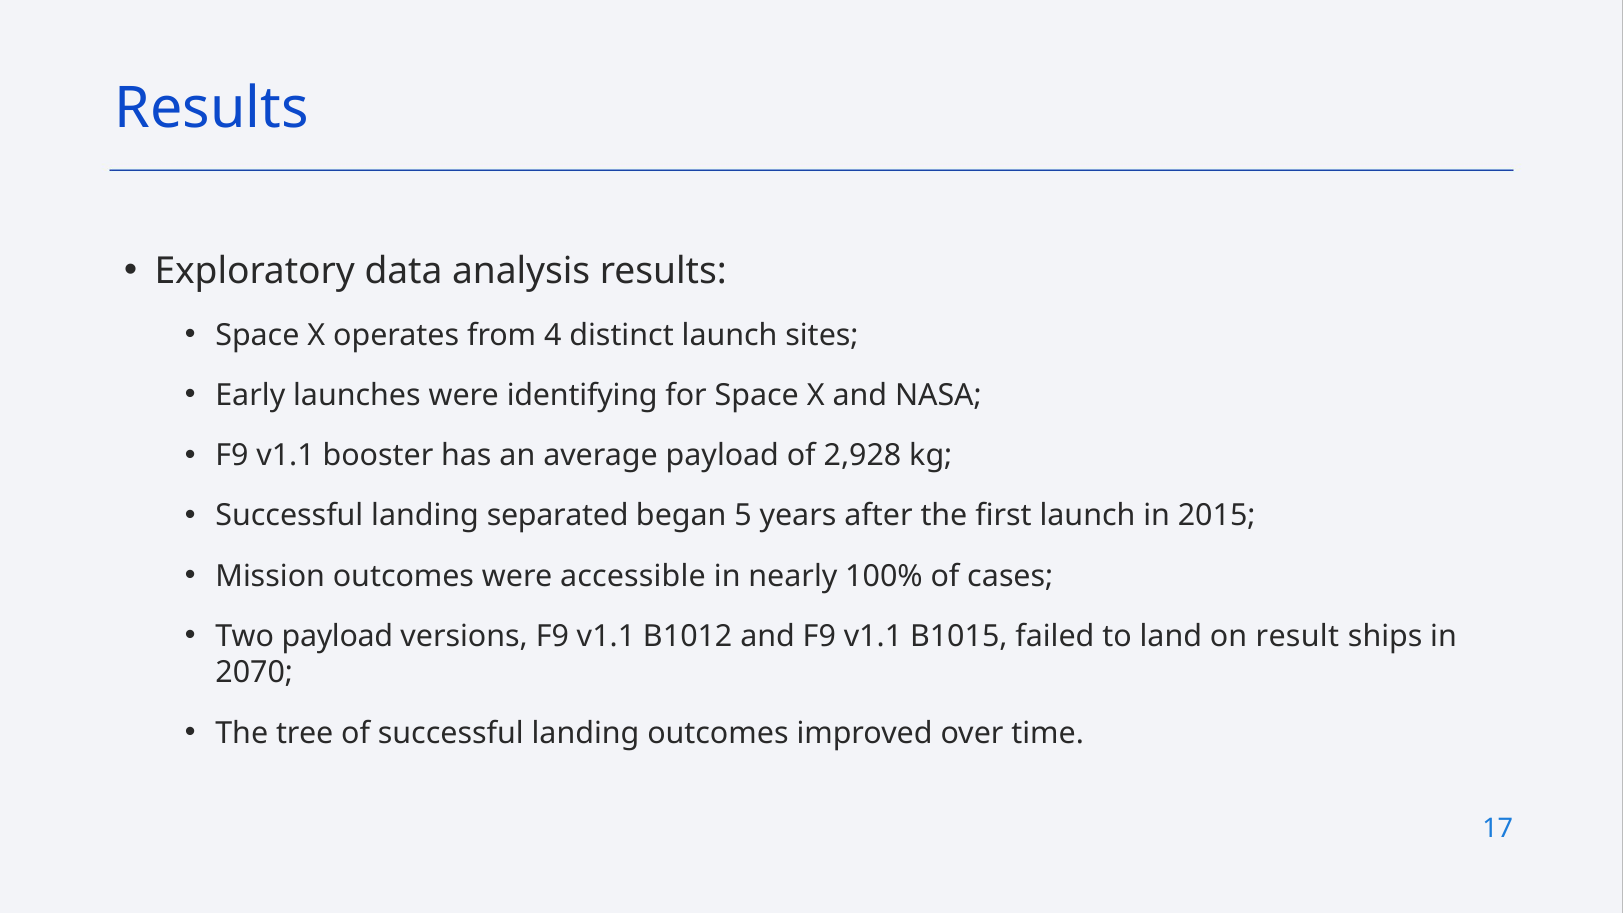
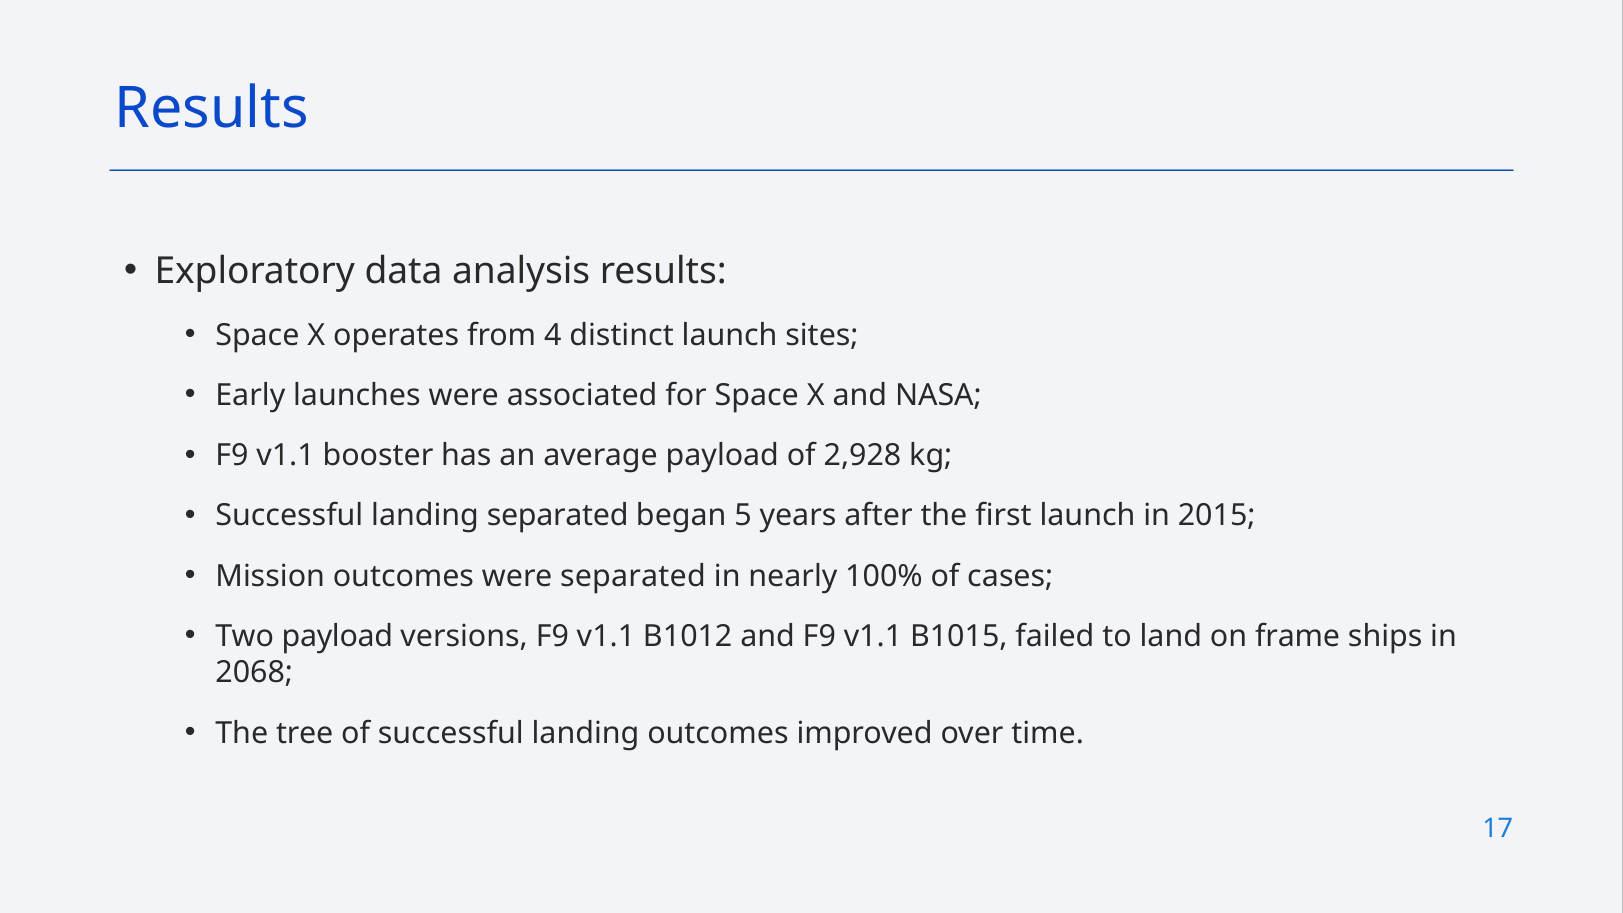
identifying: identifying -> associated (582, 395)
were accessible: accessible -> separated (633, 576)
result: result -> frame (1298, 636)
2070: 2070 -> 2068 (254, 673)
